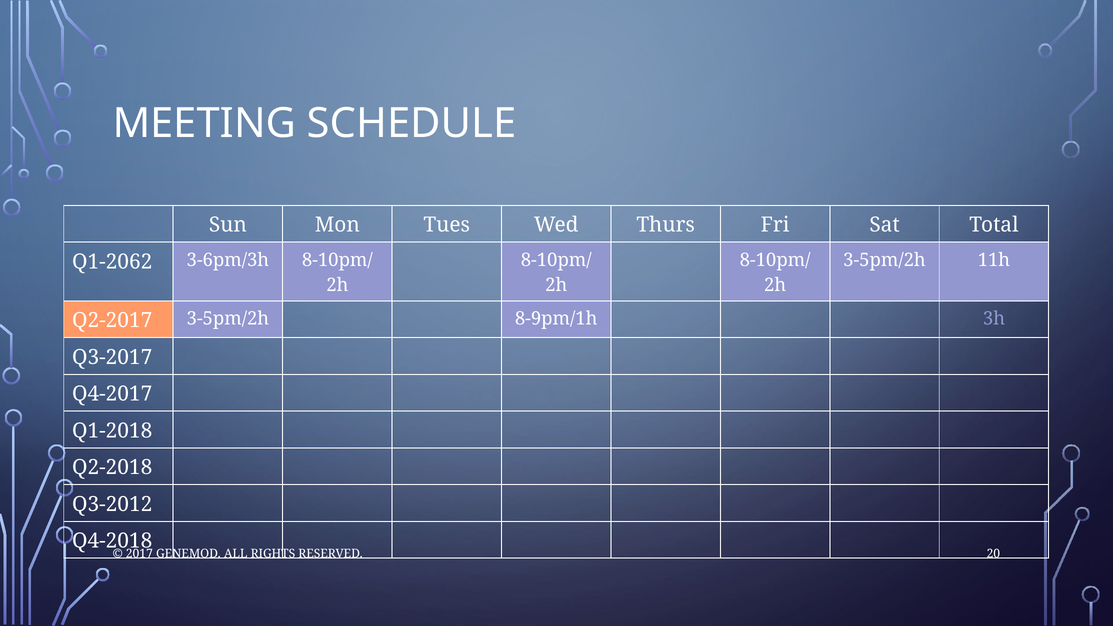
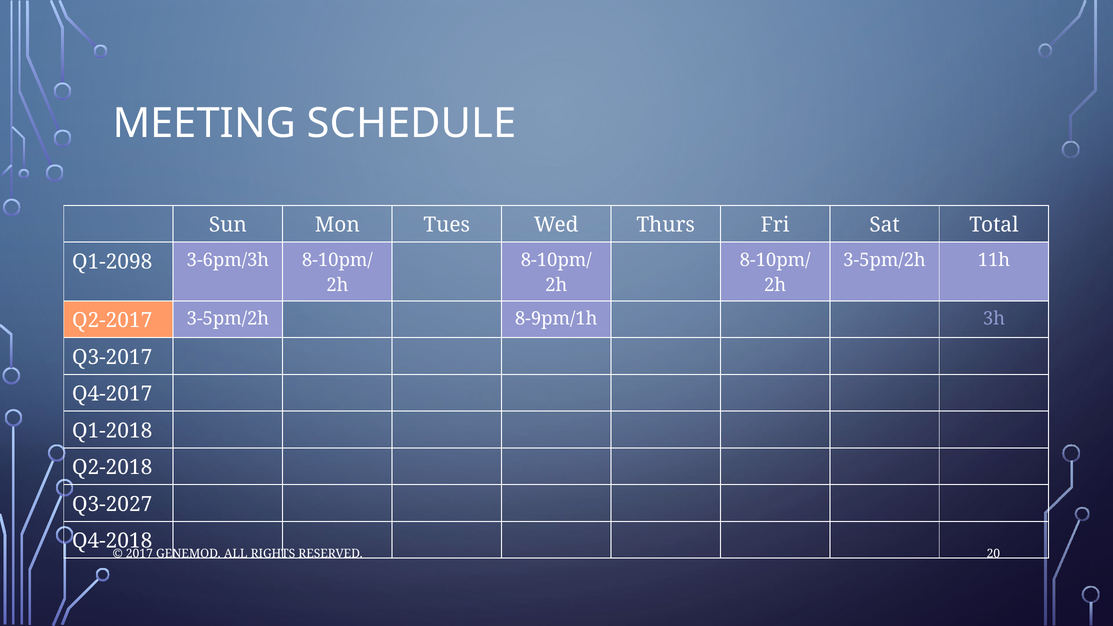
Q1-2062: Q1-2062 -> Q1-2098 (112, 262)
Q3-2012: Q3-2012 -> Q3-2027 (112, 504)
